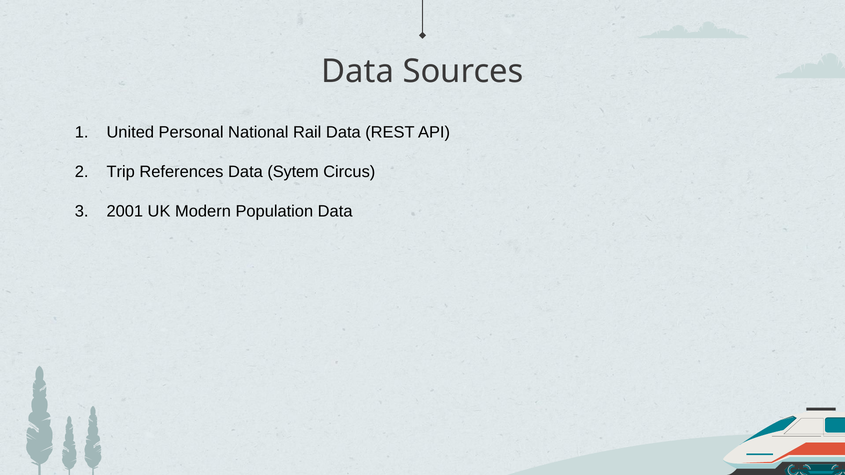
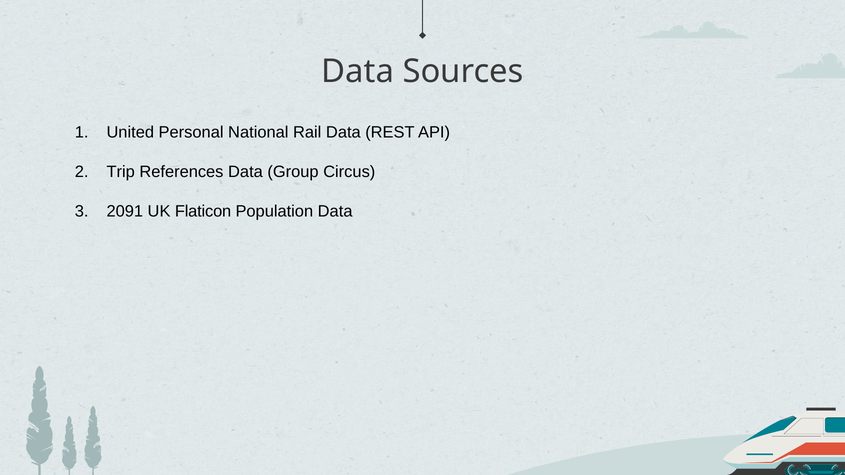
Sytem: Sytem -> Group (293, 172)
2001: 2001 -> 2091 (125, 211)
Modern: Modern -> Flaticon (203, 211)
